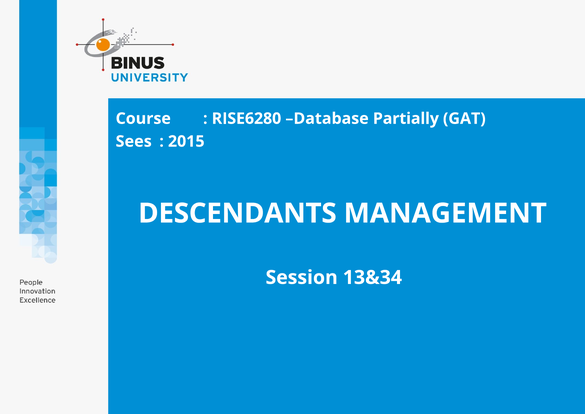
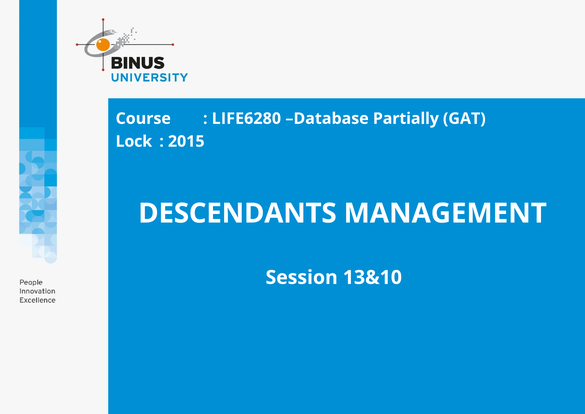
RISE6280: RISE6280 -> LIFE6280 (246, 119)
Sees: Sees -> Lock (134, 141)
13&34: 13&34 -> 13&10 (372, 277)
